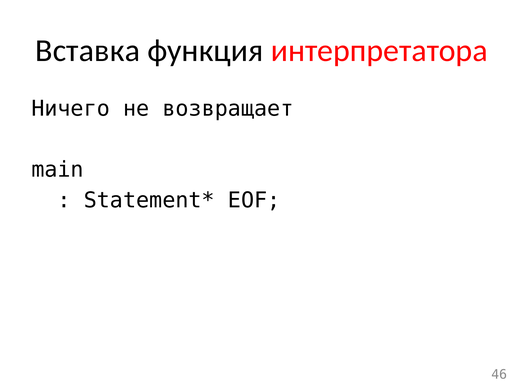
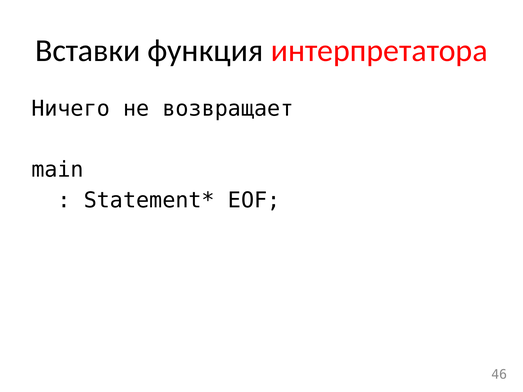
Вставка: Вставка -> Вставки (88, 51)
